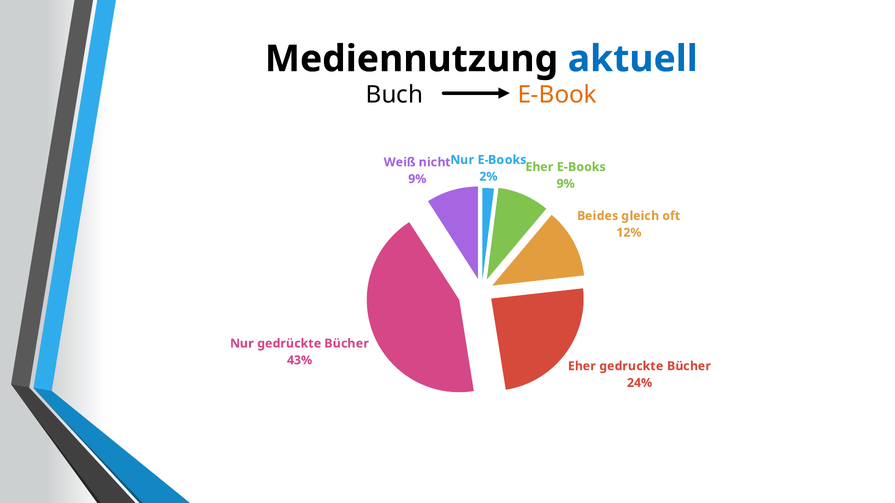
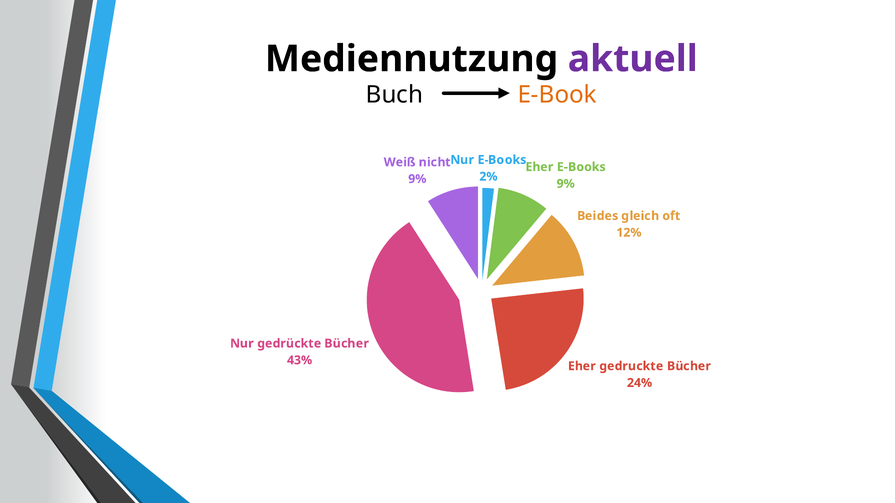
aktuell colour: blue -> purple (633, 59)
